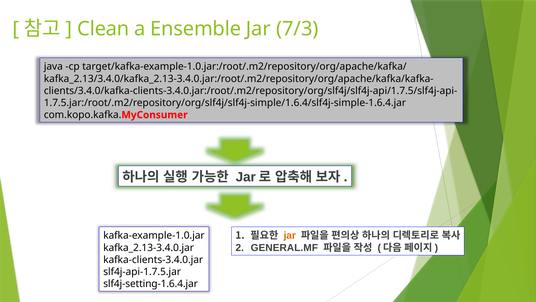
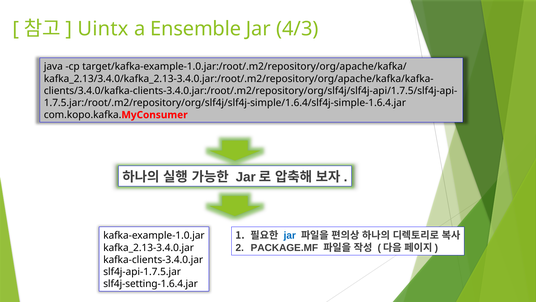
Clean: Clean -> Uintx (103, 29)
7/3: 7/3 -> 4/3 (297, 29)
jar colour: orange -> blue (290, 235)
GENERAL.MF: GENERAL.MF -> PACKAGE.MF (284, 247)
